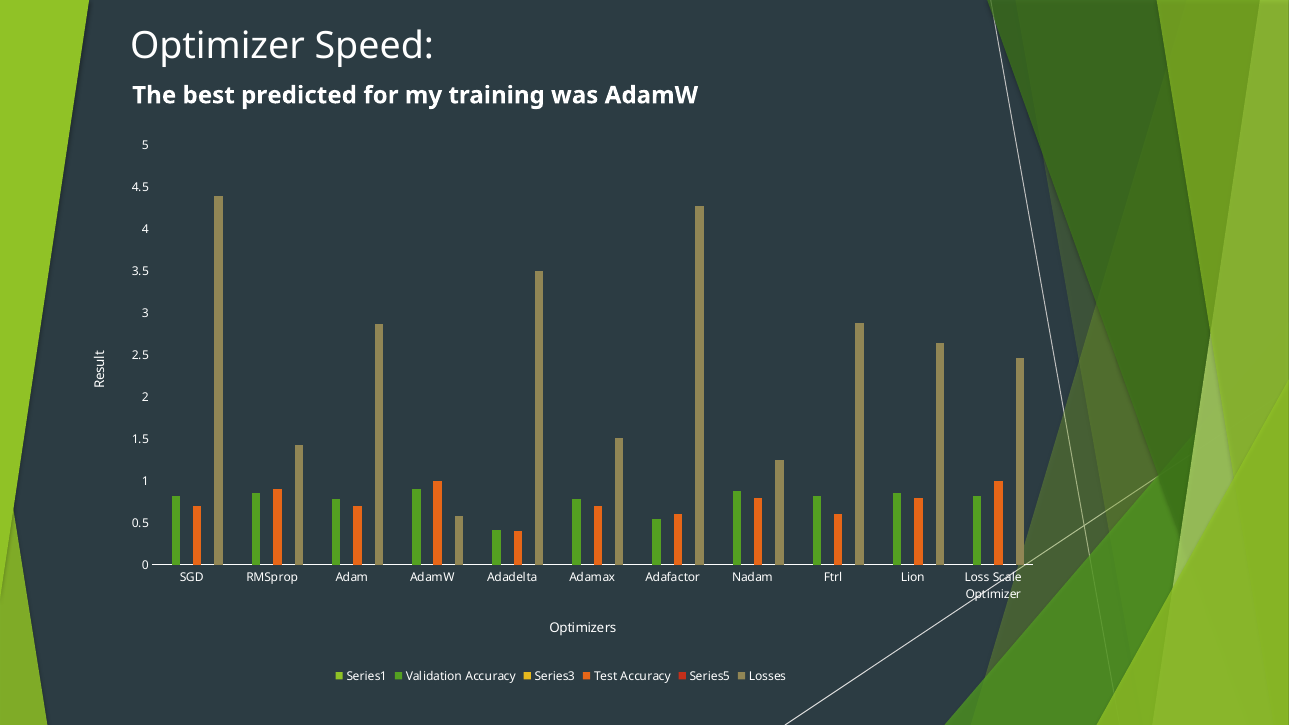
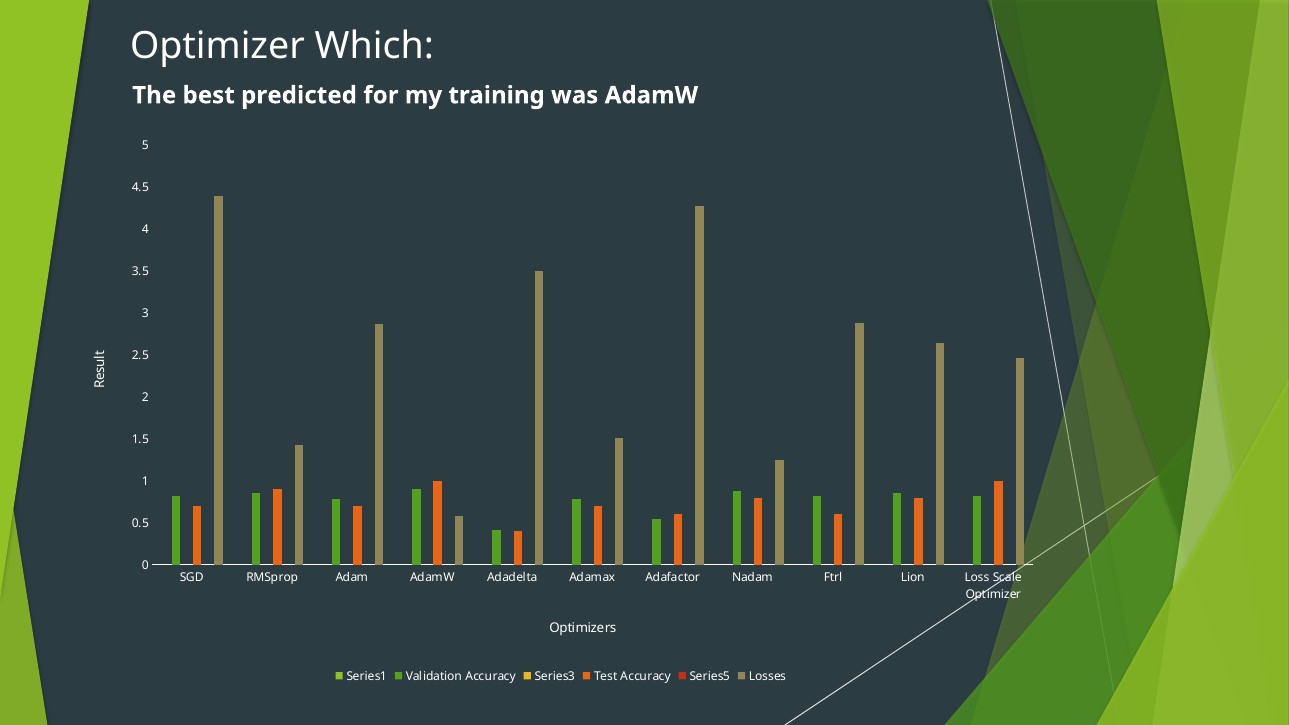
Speed: Speed -> Which (374, 47)
